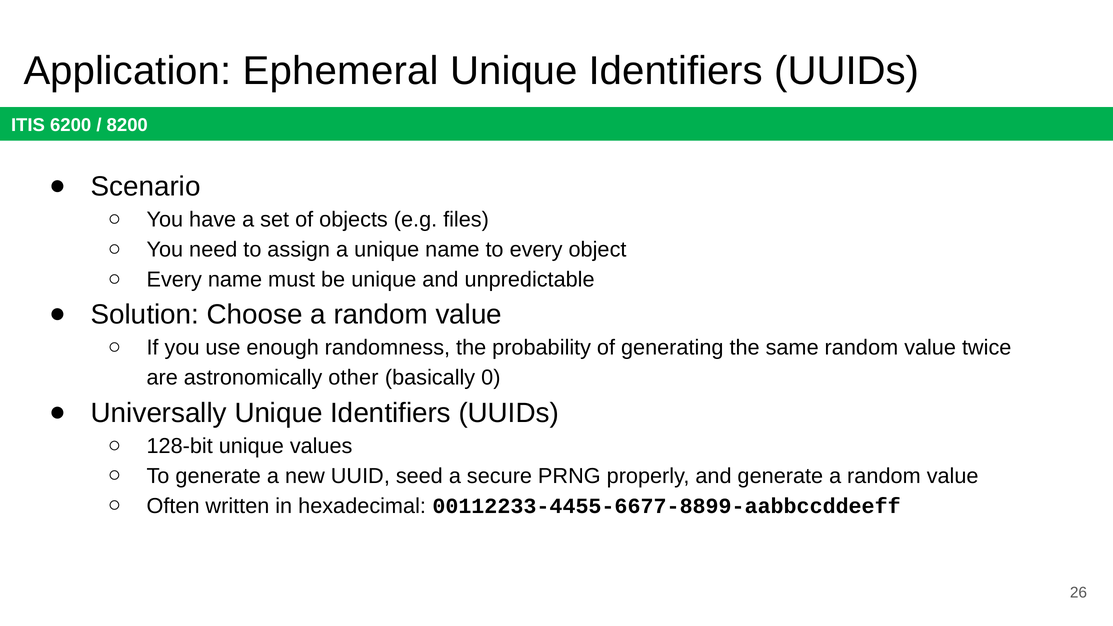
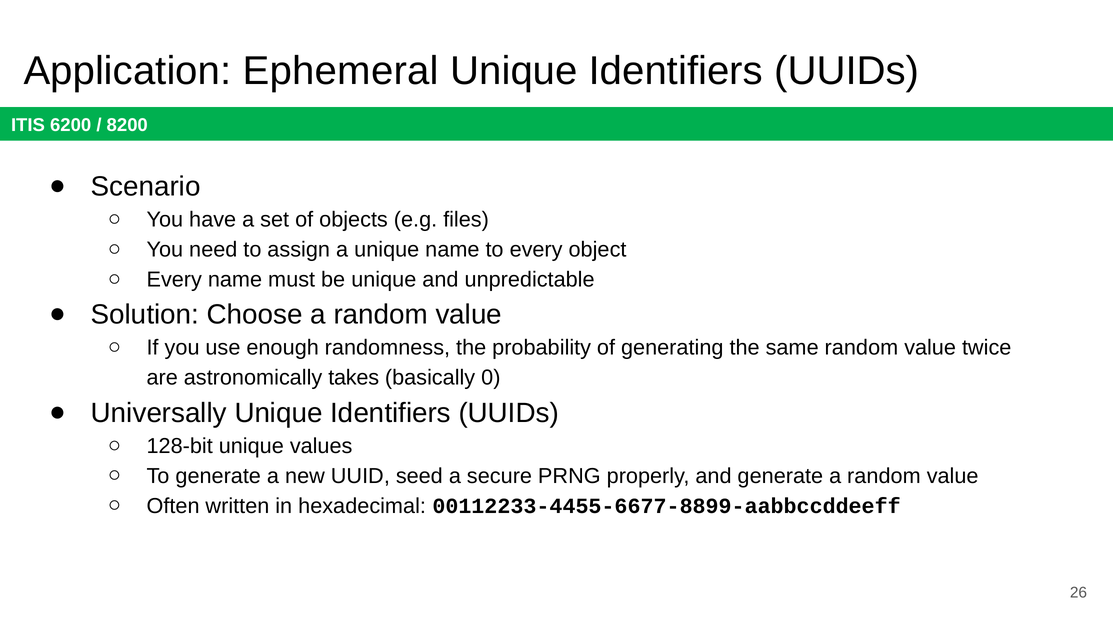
other: other -> takes (354, 378)
